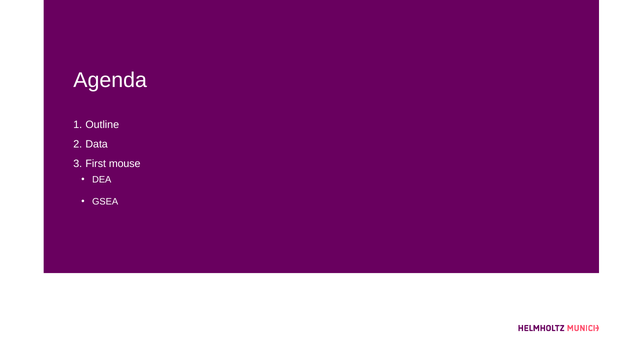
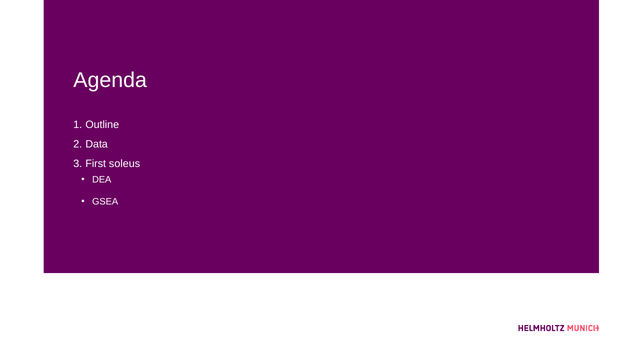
mouse: mouse -> soleus (125, 164)
